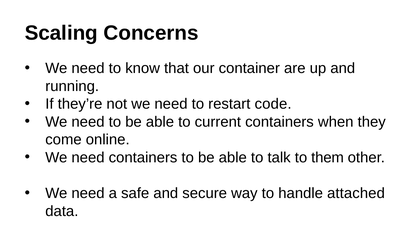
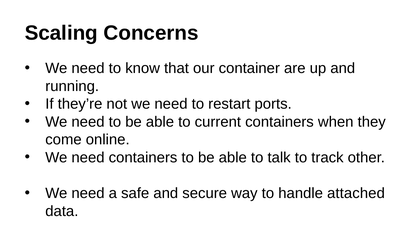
code: code -> ports (273, 104)
them: them -> track (327, 157)
